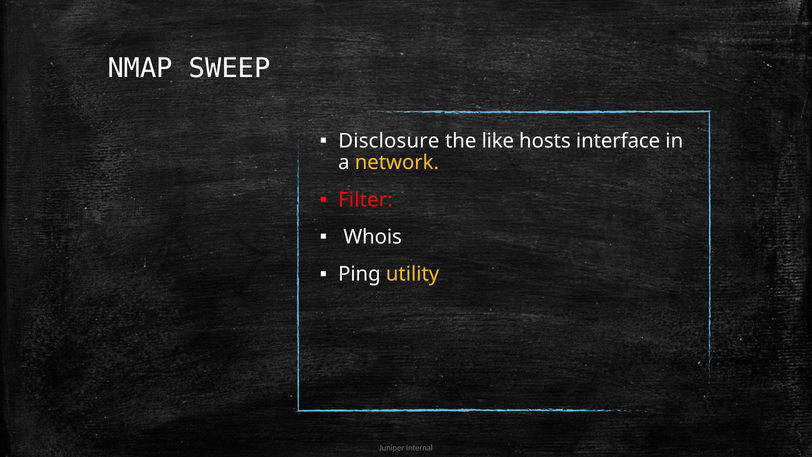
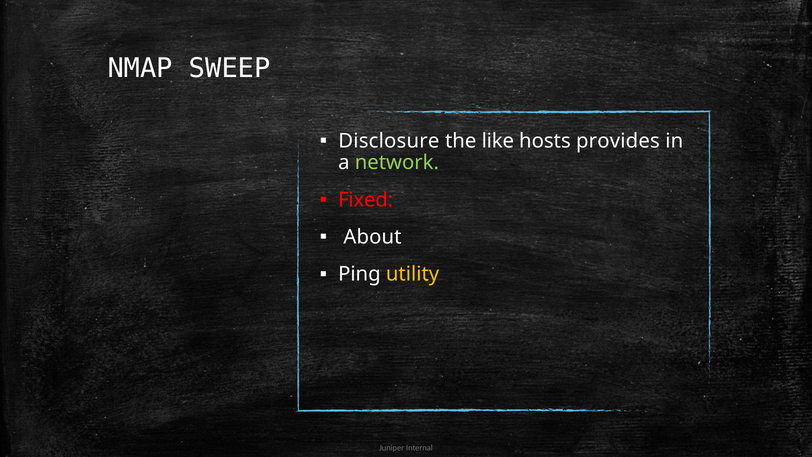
interface: interface -> provides (618, 141)
network colour: yellow -> light green (397, 163)
Filter: Filter -> Fixed (366, 200)
Whois: Whois -> About (372, 237)
